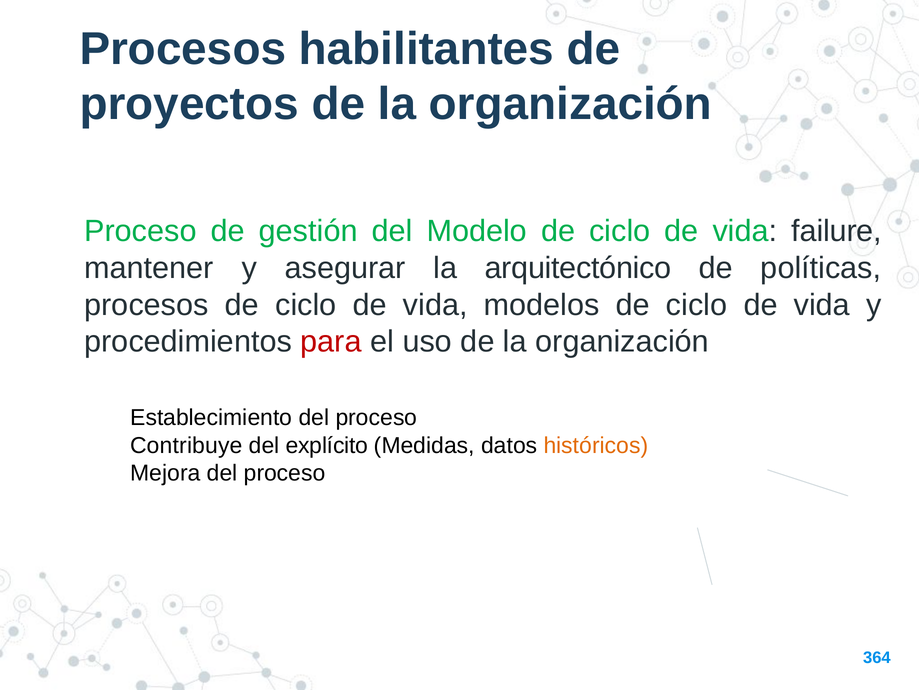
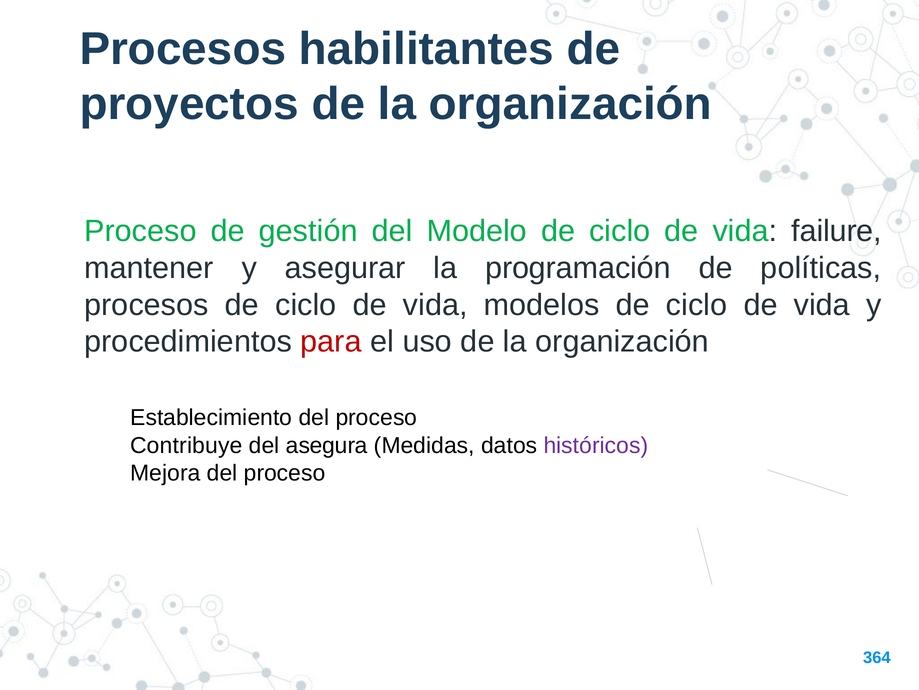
arquitectónico: arquitectónico -> programación (578, 268)
explícito: explícito -> asegura (327, 445)
históricos colour: orange -> purple (596, 445)
